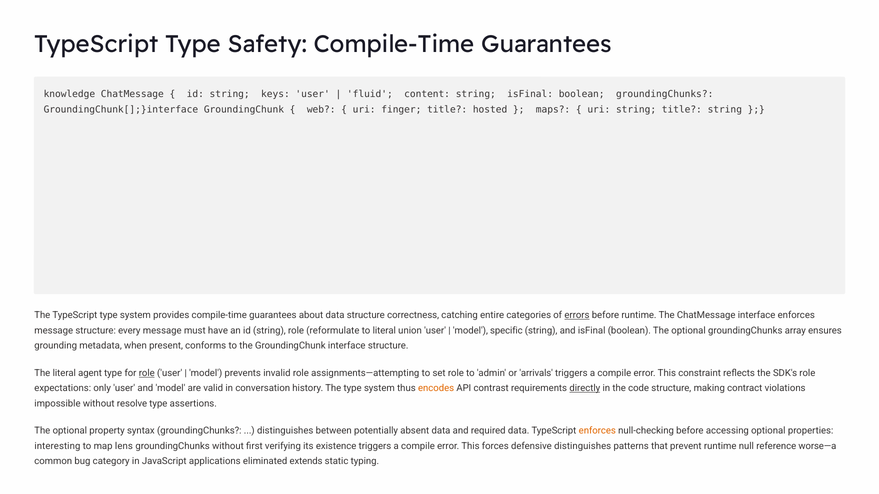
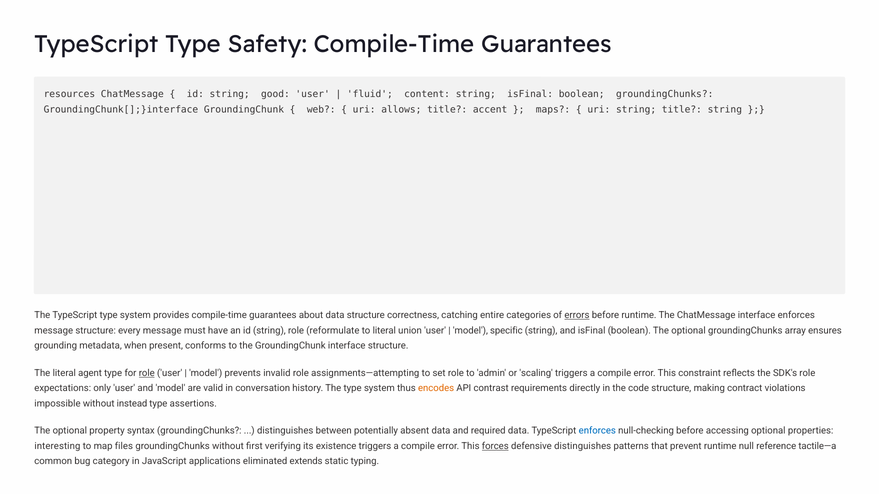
knowledge: knowledge -> resources (69, 94)
keys: keys -> good (275, 94)
finger: finger -> allows (401, 110)
hosted: hosted -> accent (490, 110)
arrivals: arrivals -> scaling (536, 373)
directly underline: present -> none (585, 389)
resolve: resolve -> instead (132, 404)
enforces colour: orange -> blue (597, 431)
lens: lens -> files (124, 446)
forces underline: none -> present (495, 446)
worse—a: worse—a -> tactile—a (817, 446)
